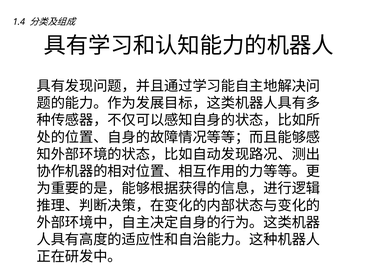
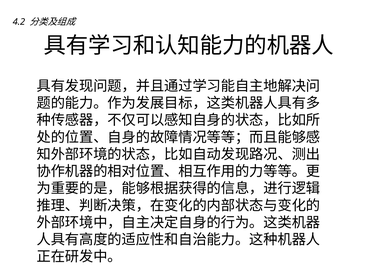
1.4: 1.4 -> 4.2 (19, 22)
